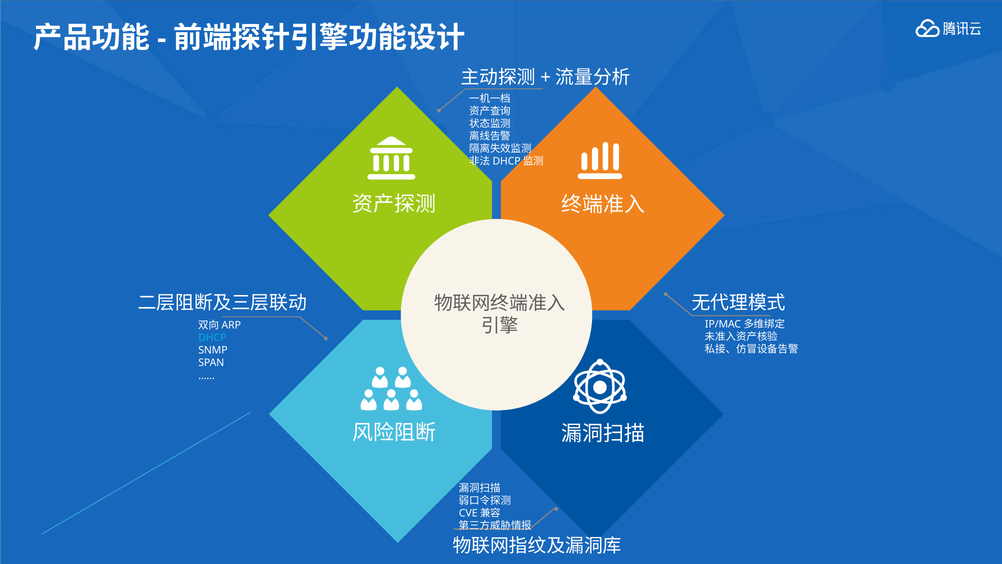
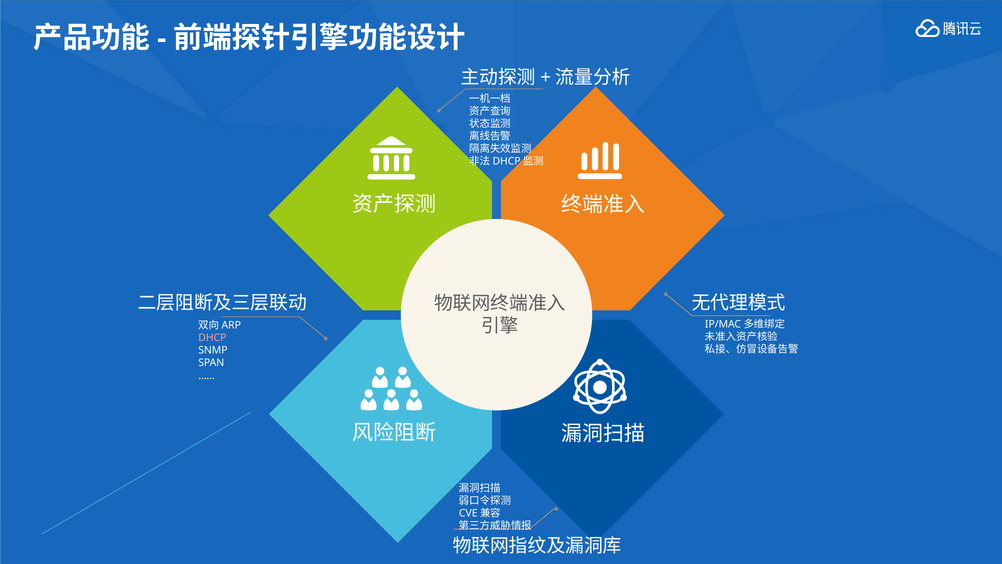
DHCP colour: light blue -> pink (212, 338)
